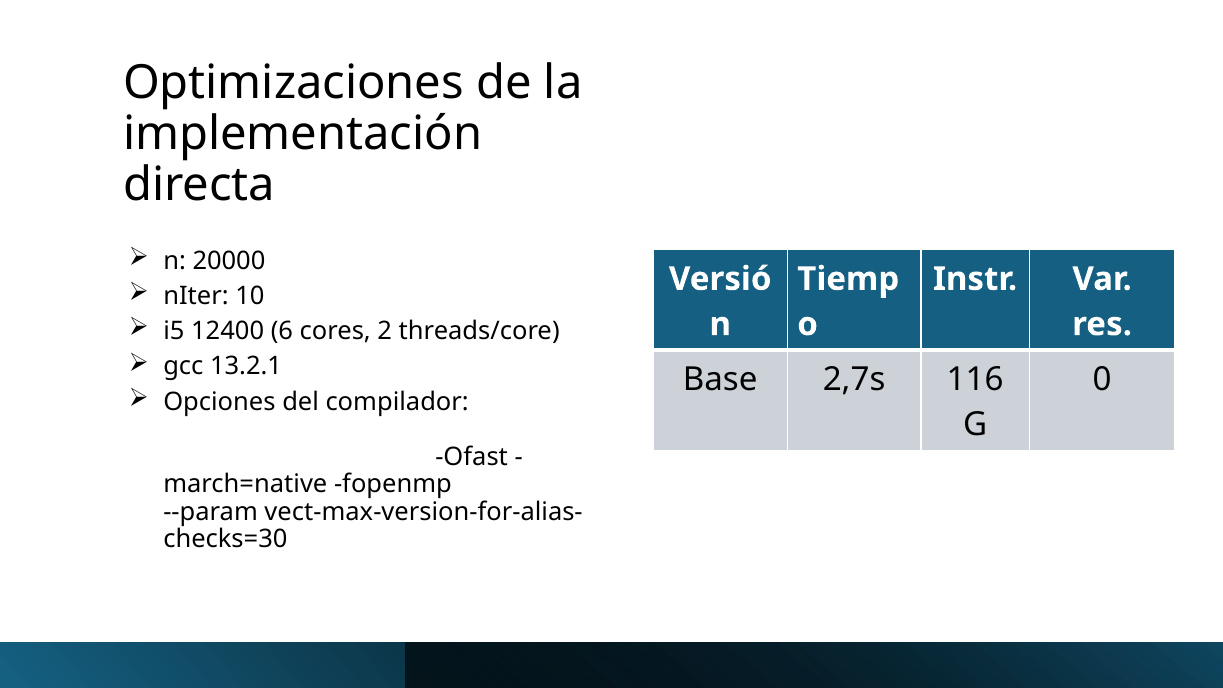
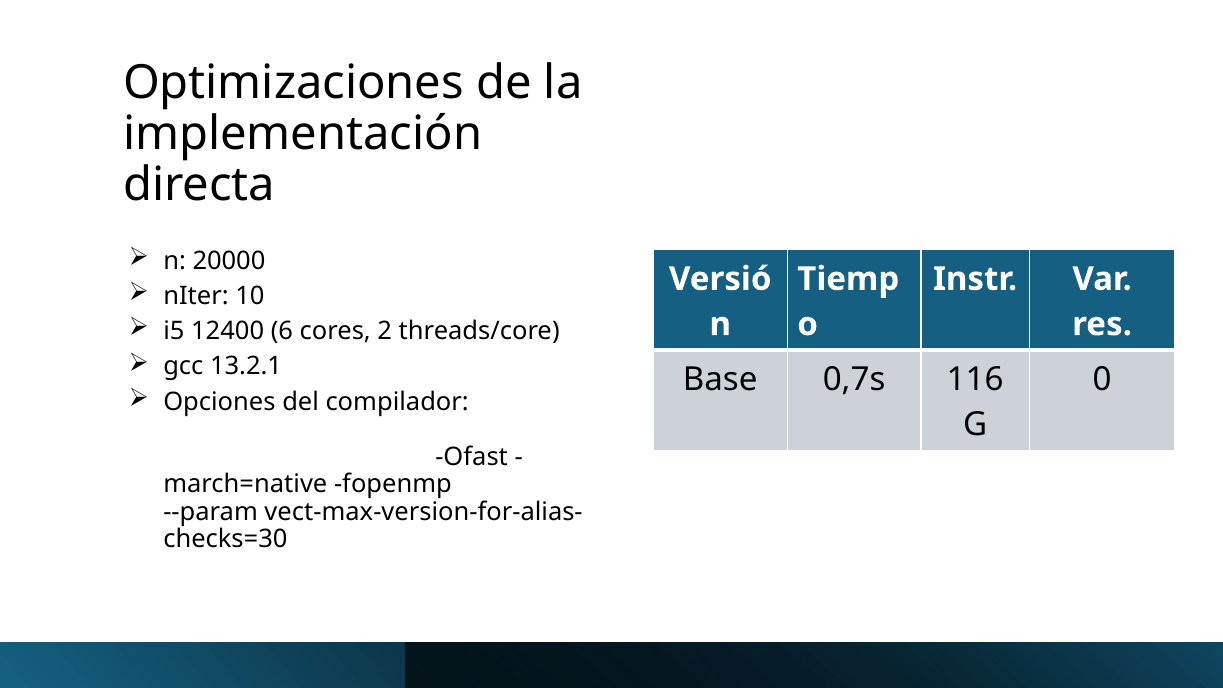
2,7s: 2,7s -> 0,7s (854, 379)
